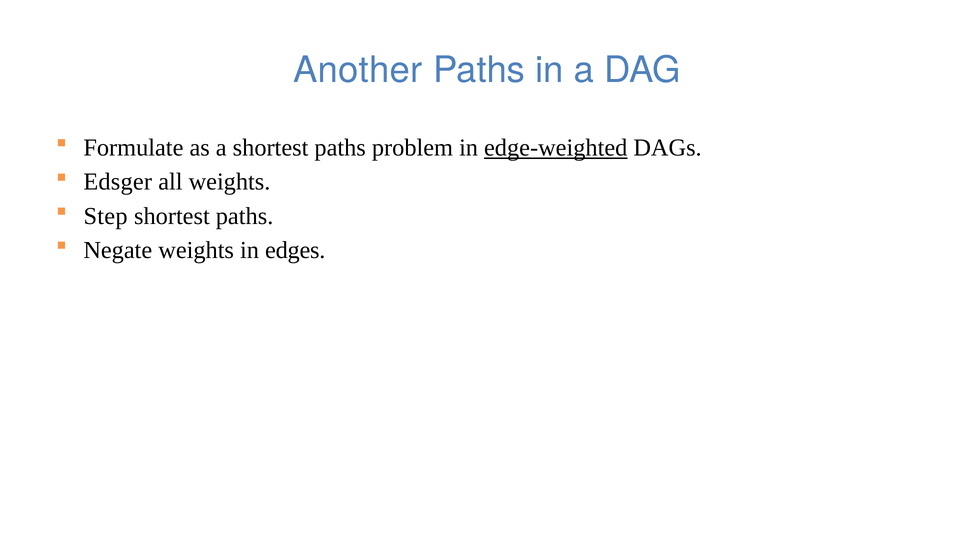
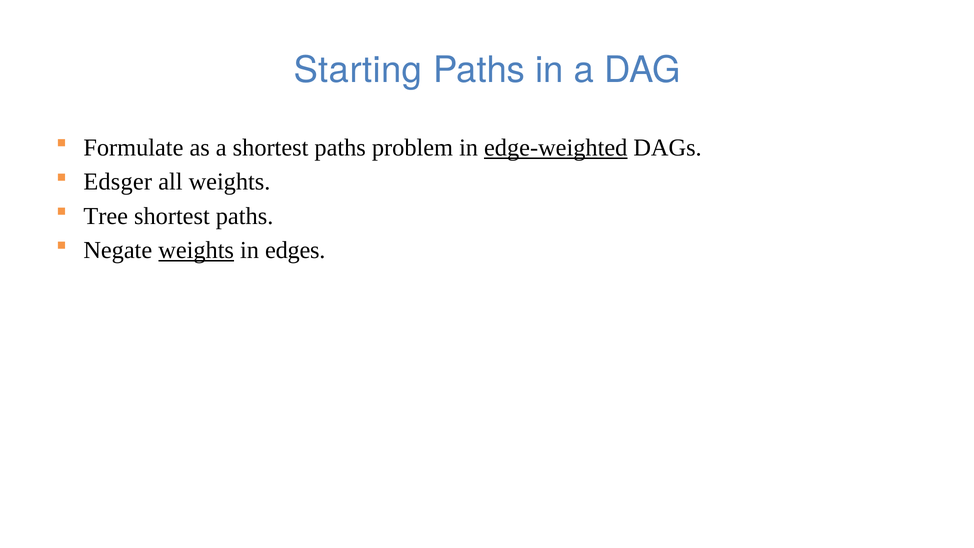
Another: Another -> Starting (358, 70)
Step: Step -> Tree (106, 216)
weights underline: none -> present (196, 250)
